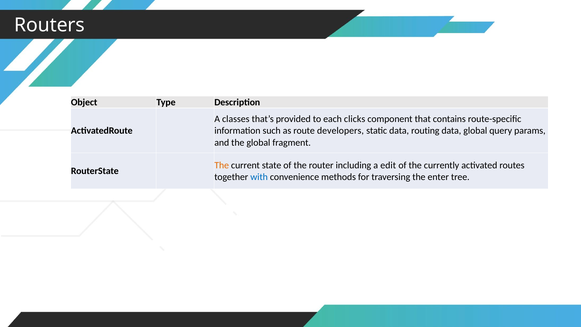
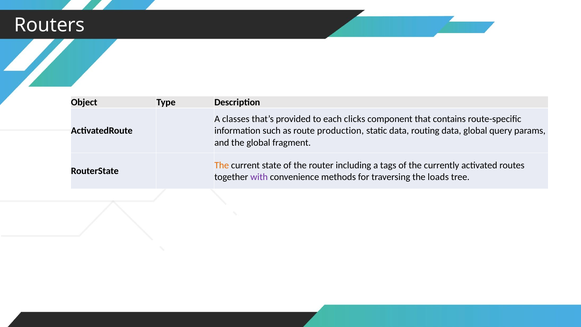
developers: developers -> production (340, 131)
edit: edit -> tags (388, 165)
with colour: blue -> purple (259, 177)
enter: enter -> loads (438, 177)
